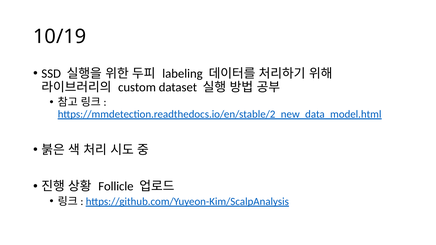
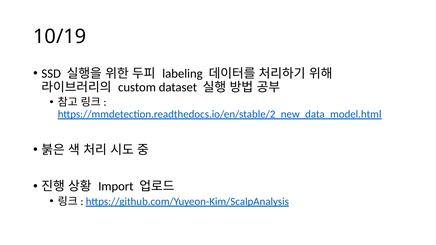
Follicle: Follicle -> Import (116, 187)
